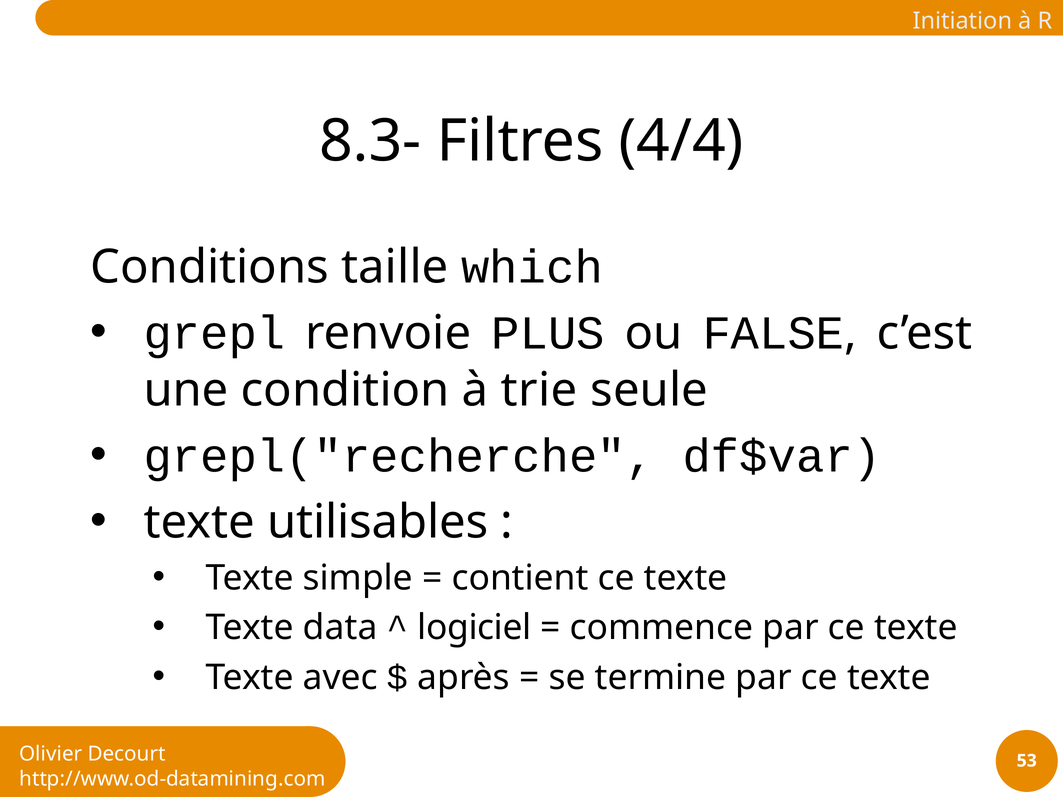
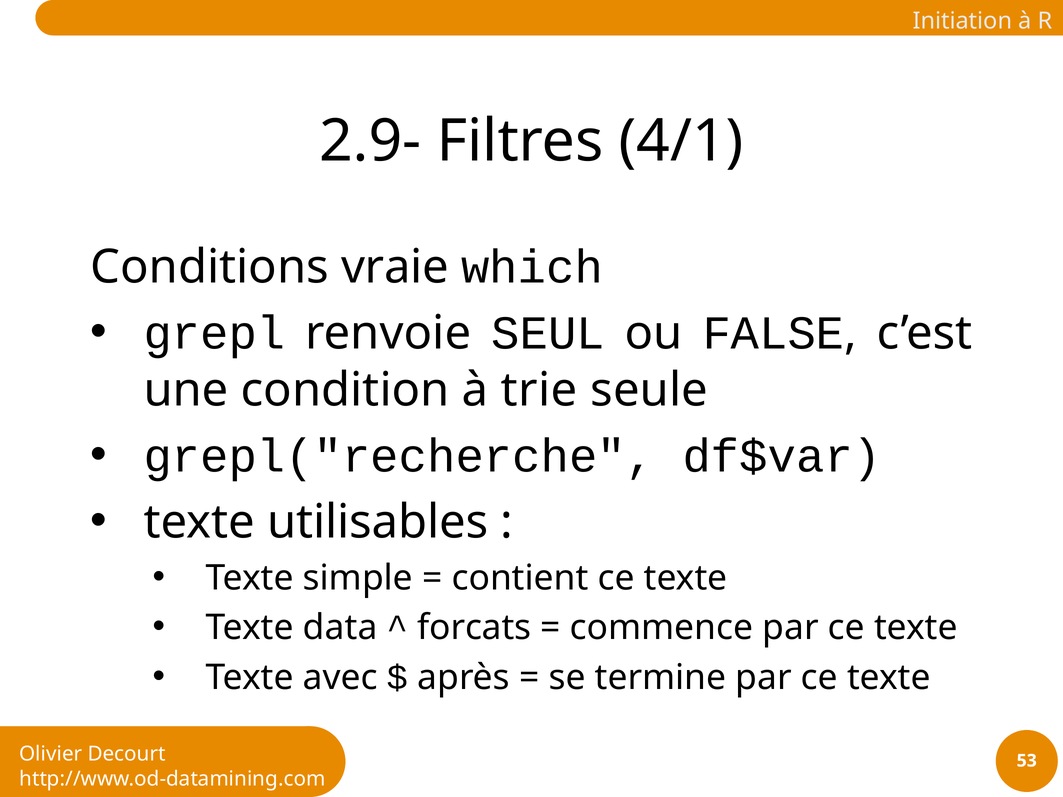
8.3-: 8.3- -> 2.9- (370, 141)
4/4: 4/4 -> 4/1 (681, 141)
taille: taille -> vraie (395, 267)
PLUS: PLUS -> SEUL (548, 333)
logiciel: logiciel -> forcats (474, 628)
